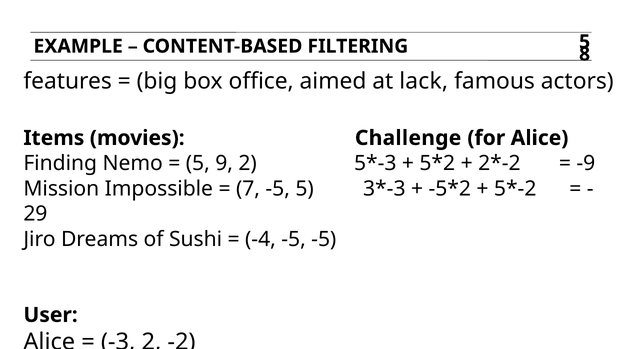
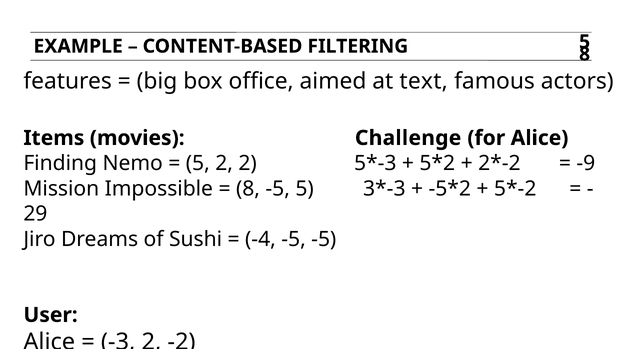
lack: lack -> text (424, 82)
5 9: 9 -> 2 (224, 163)
7: 7 -> 8 (248, 189)
